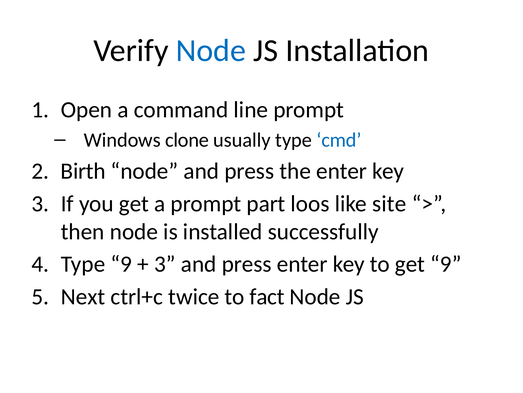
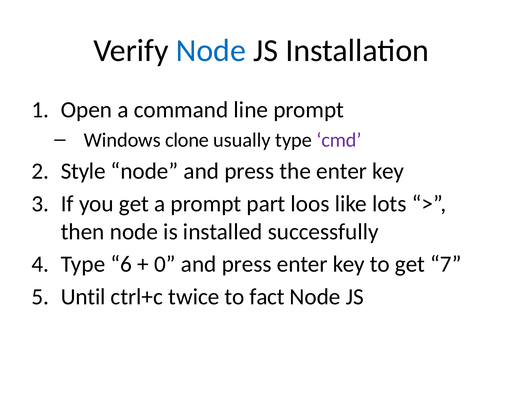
cmd colour: blue -> purple (339, 140)
Birth: Birth -> Style (83, 171)
site: site -> lots (389, 203)
Type 9: 9 -> 6 (121, 264)
3: 3 -> 0 (165, 264)
get 9: 9 -> 7 (446, 264)
Next: Next -> Until (83, 296)
